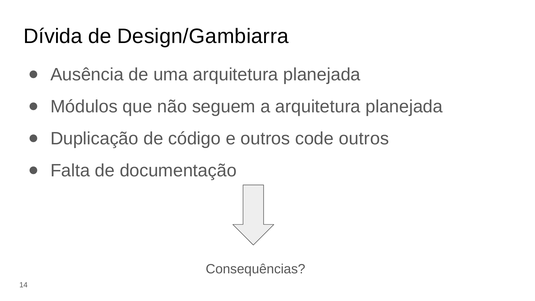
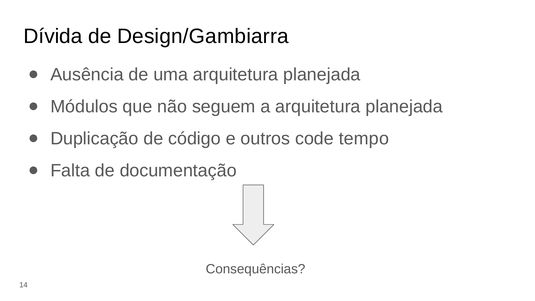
code outros: outros -> tempo (364, 139)
